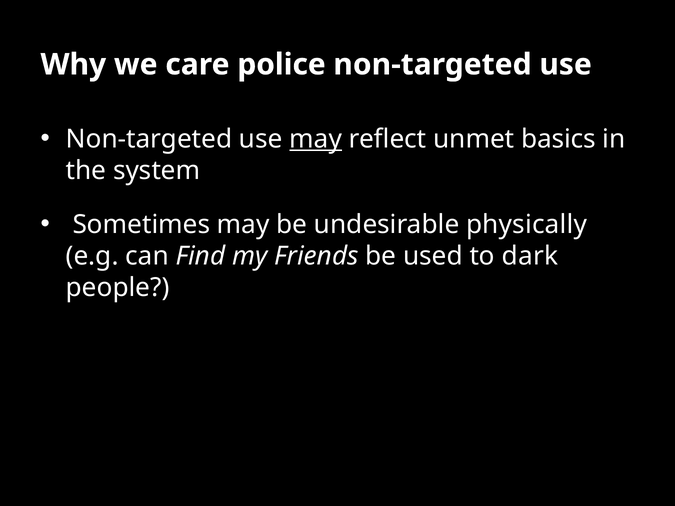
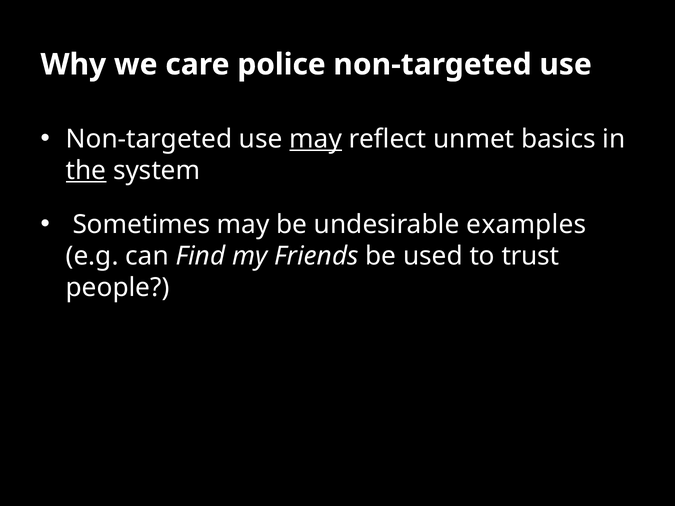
the underline: none -> present (86, 171)
physically: physically -> examples (526, 225)
dark: dark -> trust (530, 256)
